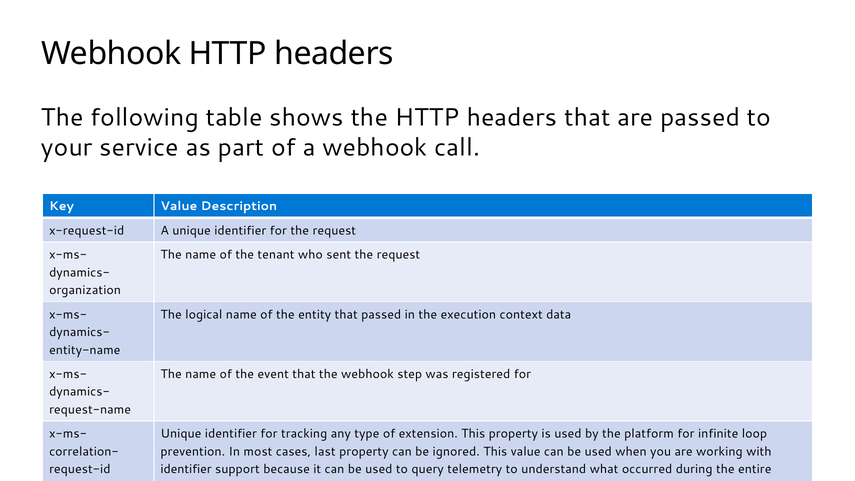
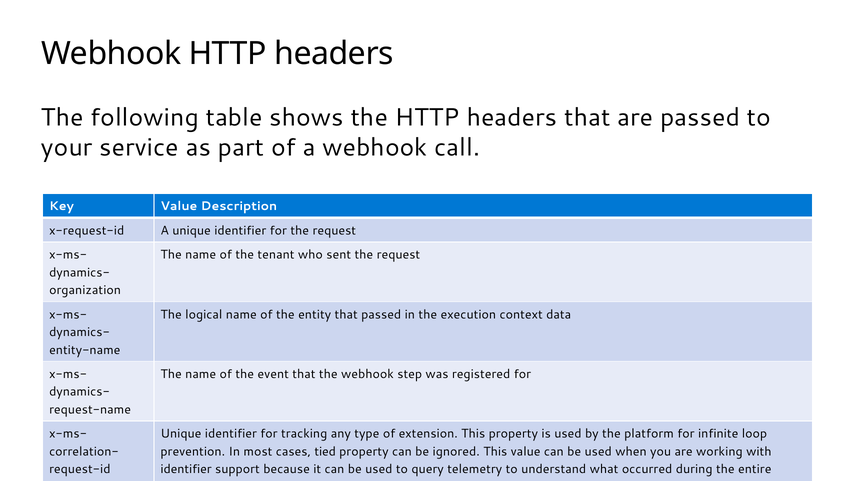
last: last -> tied (325, 451)
